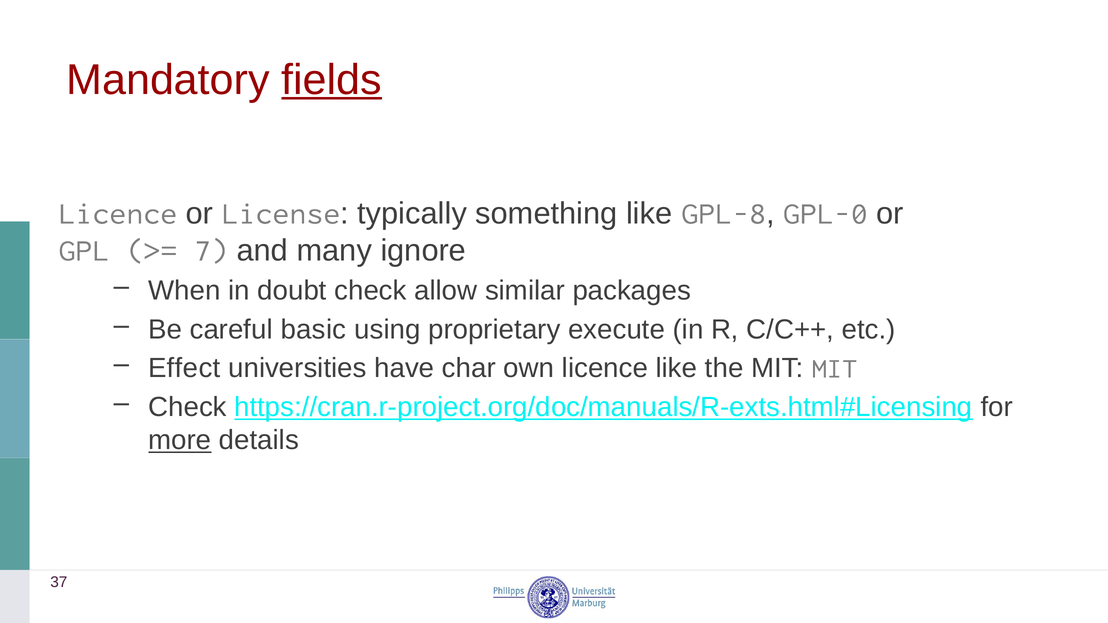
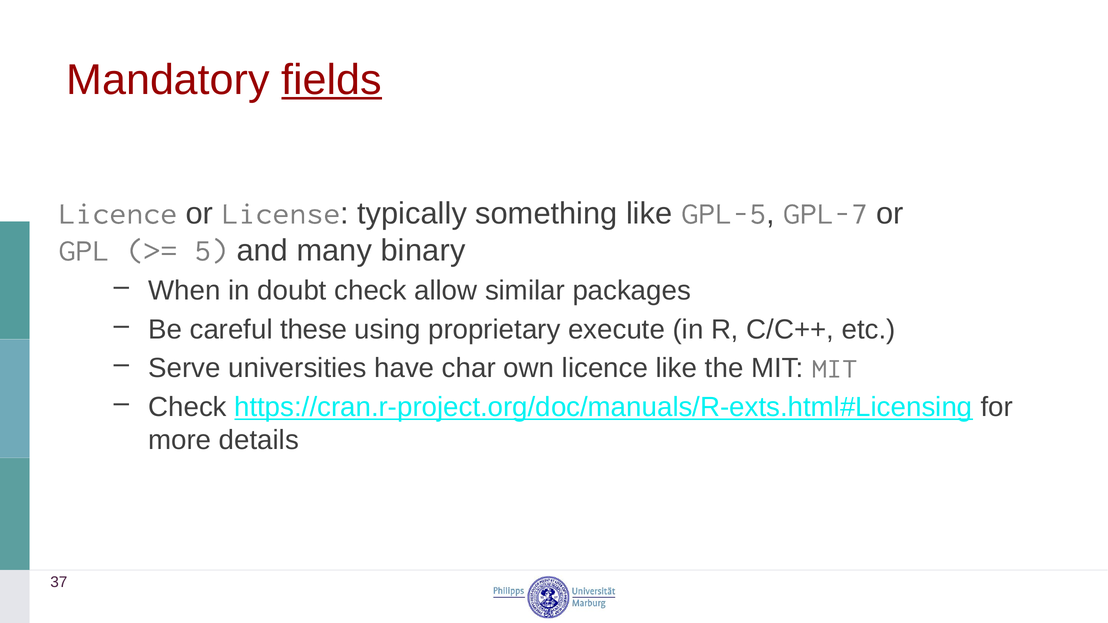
GPL-8: GPL-8 -> GPL-5 (724, 214)
GPL-0: GPL-0 -> GPL-7 (825, 214)
7: 7 -> 5 (211, 250)
ignore: ignore -> binary (423, 250)
basic: basic -> these (314, 330)
Effect: Effect -> Serve (184, 368)
more underline: present -> none (180, 440)
